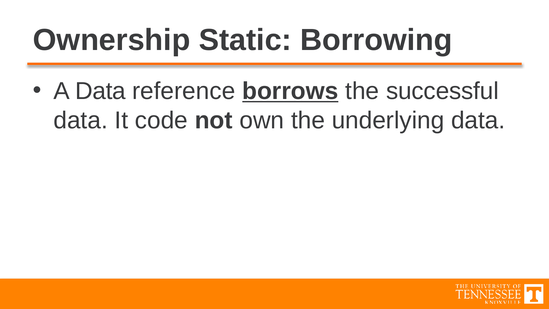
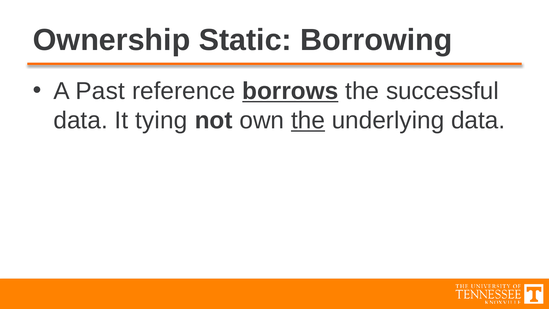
A Data: Data -> Past (100, 91)
code: code -> tying (161, 120)
the underline: none -> present (308, 120)
